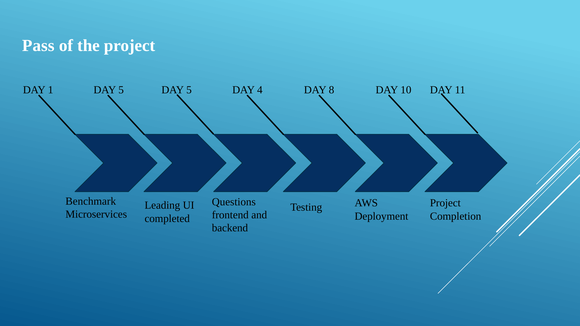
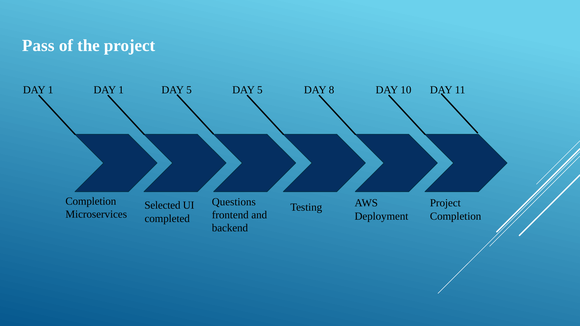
5: 5 -> 1 (121, 90)
5 DAY 4: 4 -> 5 (260, 90)
Benchmark: Benchmark -> Completion (91, 201)
Leading: Leading -> Selected (162, 206)
